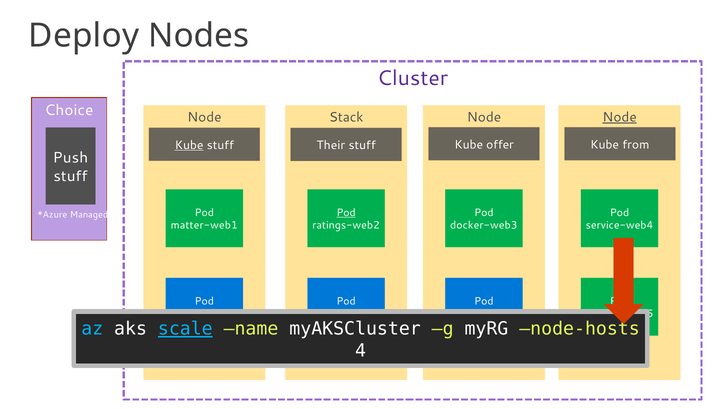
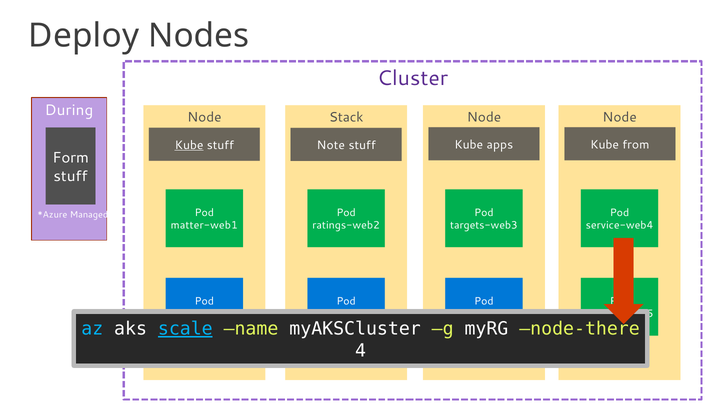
Choice: Choice -> During (69, 110)
Node underline: present -> none (620, 117)
offer: offer -> apps (500, 145)
Their: Their -> Note (331, 145)
Push: Push -> Form (71, 158)
Pod underline: present -> none (346, 213)
docker-web3: docker-web3 -> targets-web3 (484, 226)
node-hosts: node-hosts -> node-there (580, 329)
